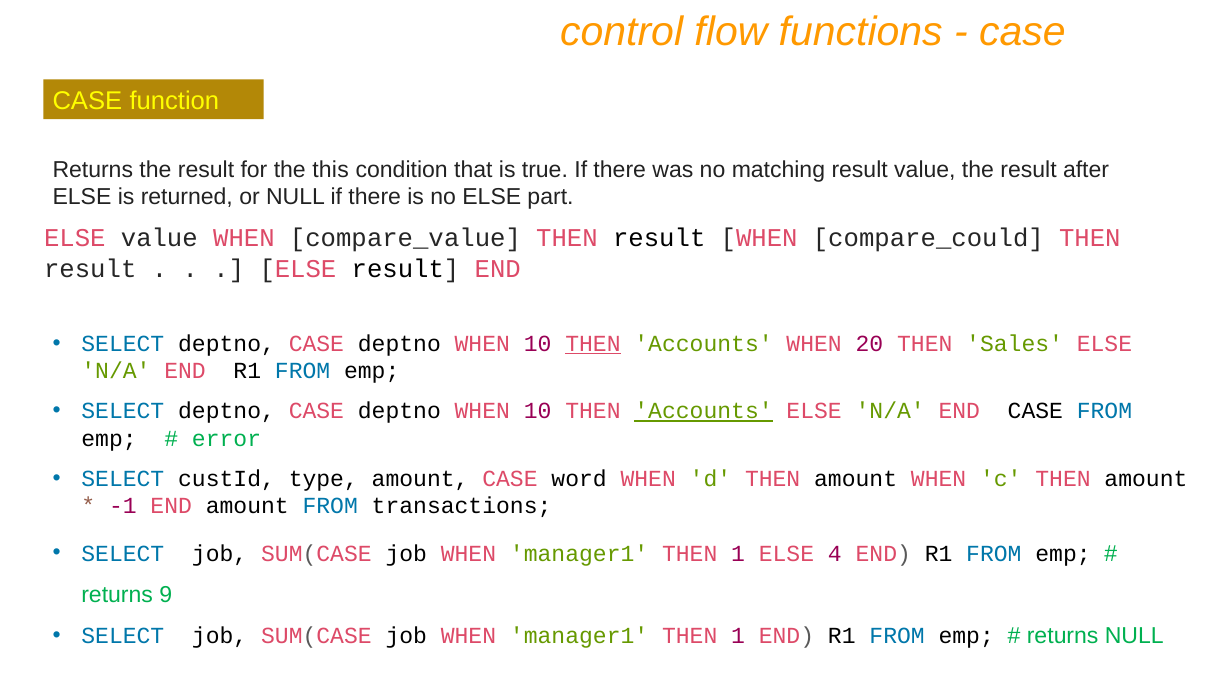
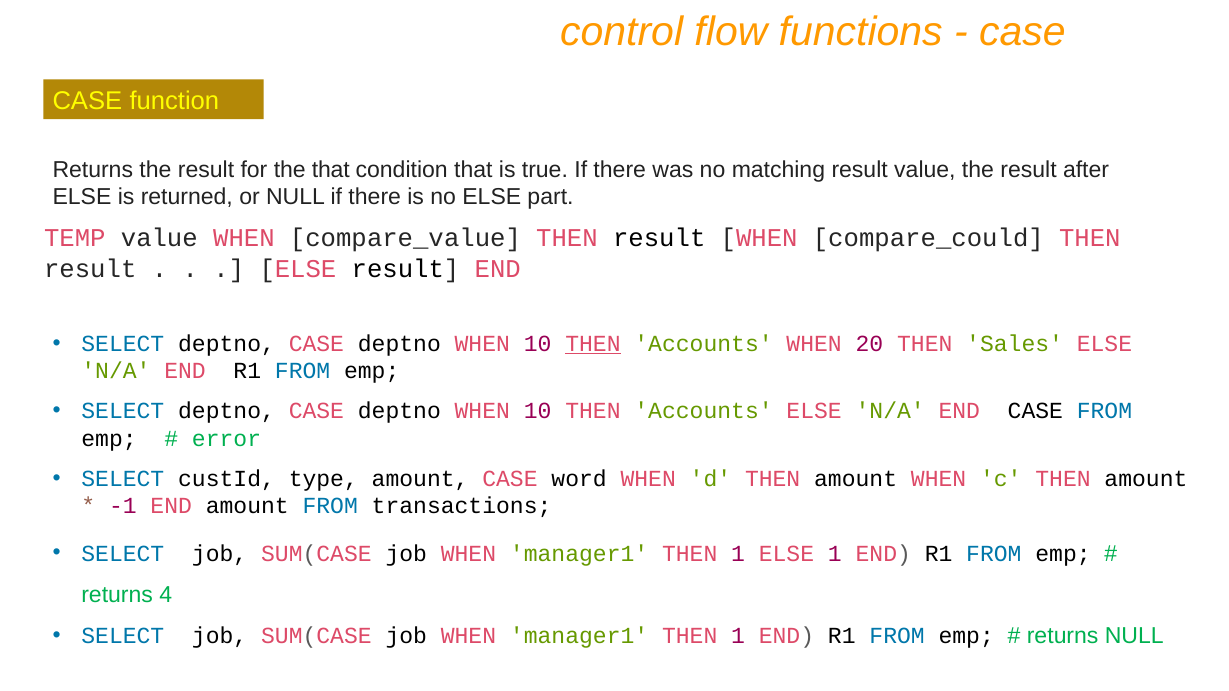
the this: this -> that (331, 170)
ELSE: ELSE -> TEMP (75, 238)
Accounts underline: present -> none (704, 411)
ELSE 4: 4 -> 1 (835, 554)
9: 9 -> 4 (166, 595)
